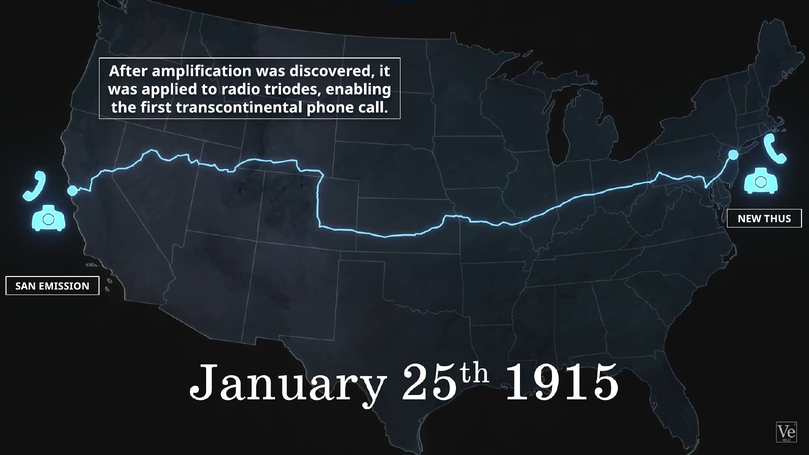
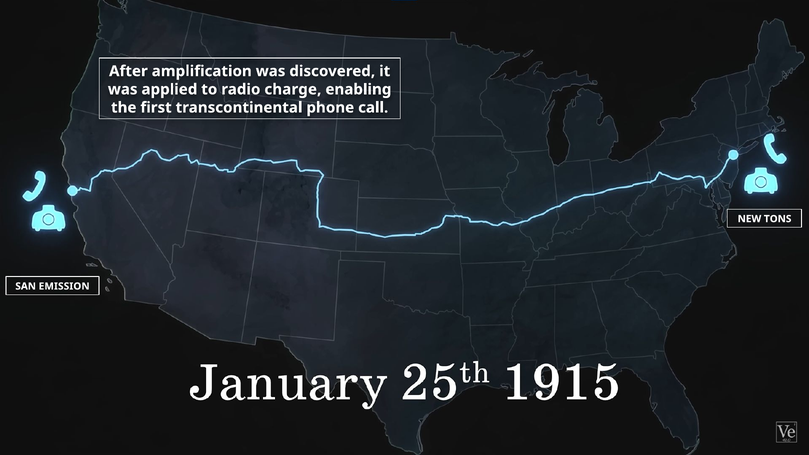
triodes: triodes -> charge (293, 89)
THUS: THUS -> TONS (778, 219)
